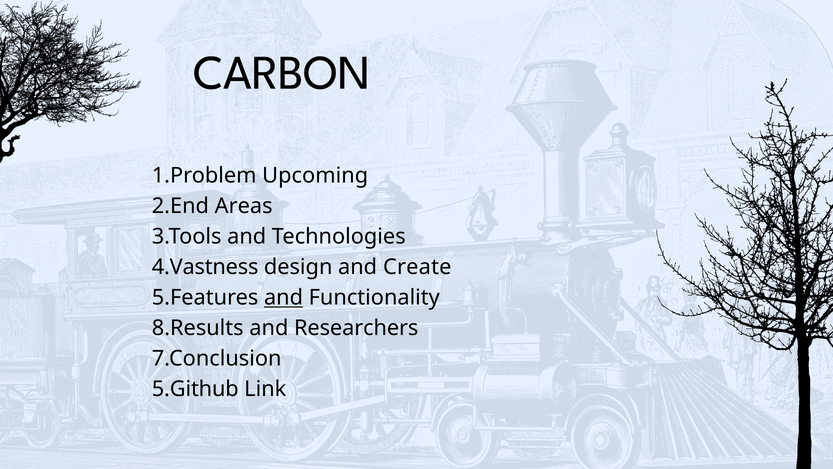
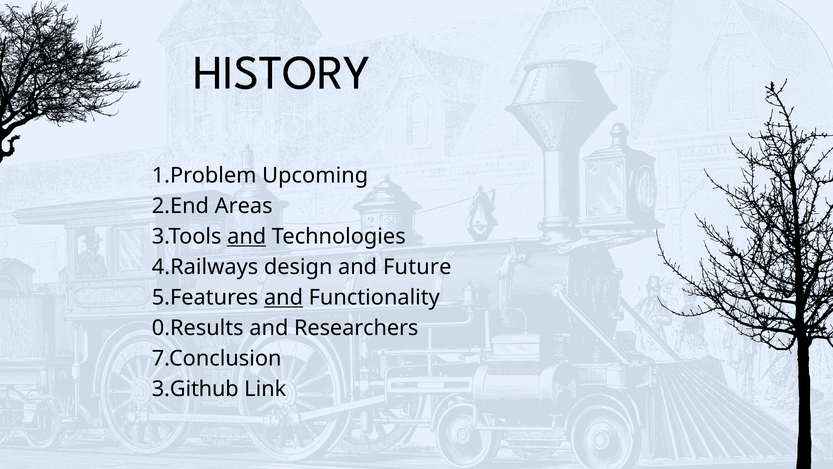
CARBON: CARBON -> HISTORY (281, 73)
and underline: none -> present (247, 236)
4.Vastness: 4.Vastness -> 4.Railways (205, 267)
Create: Create -> Future (417, 267)
8.Results: 8.Results -> 0.Results (198, 328)
5.Github: 5.Github -> 3.Github (195, 389)
